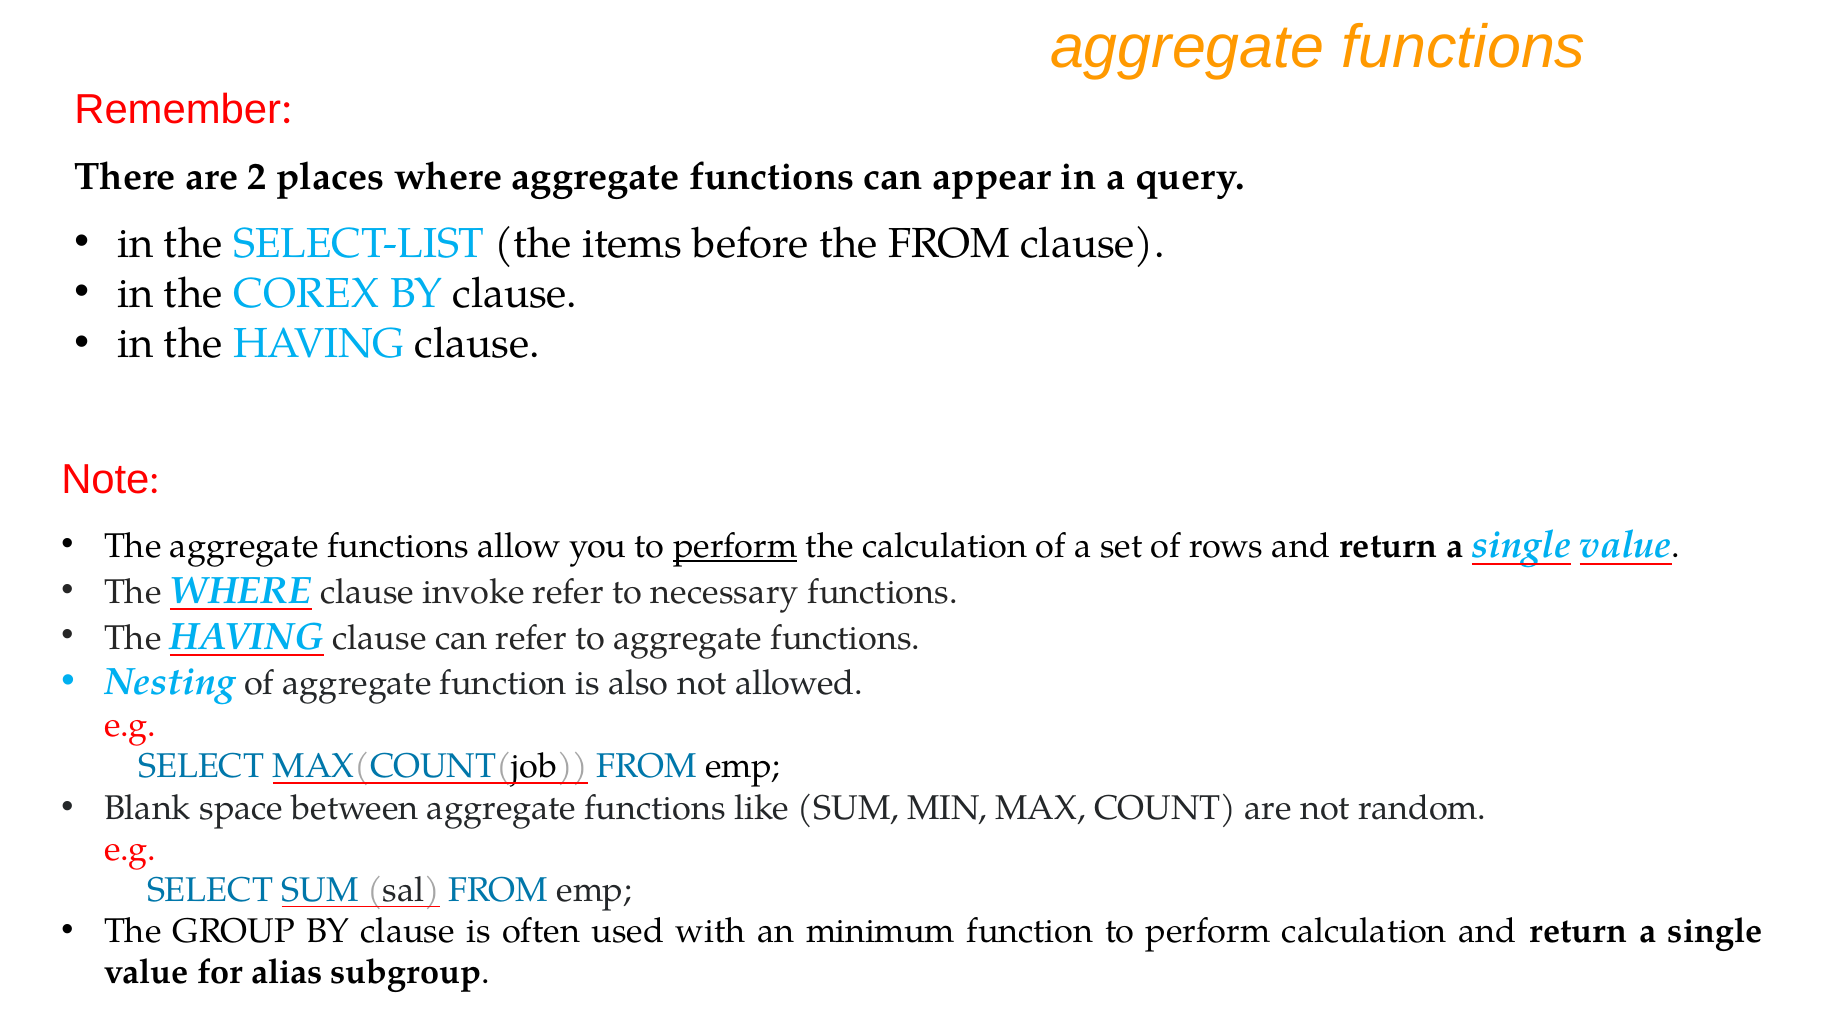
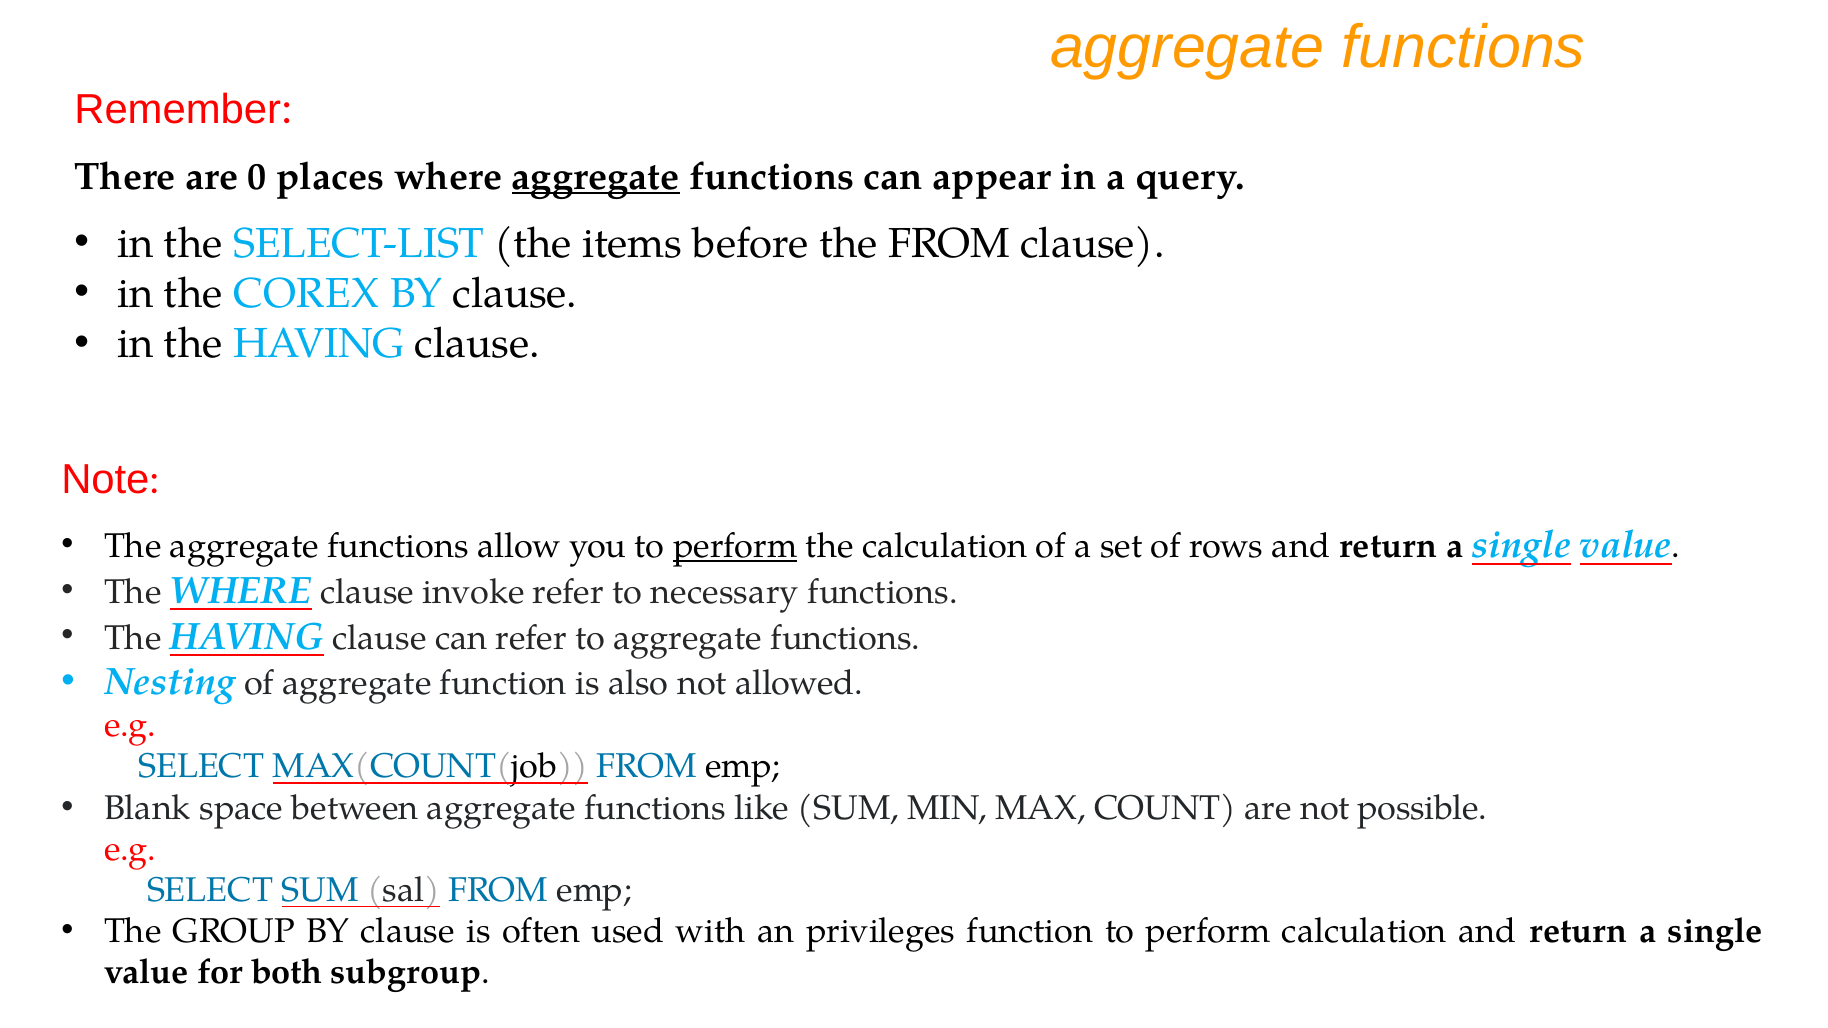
2: 2 -> 0 (257, 177)
aggregate underline: none -> present (596, 177)
random: random -> possible (1422, 808)
minimum: minimum -> privileges (880, 931)
alias: alias -> both (287, 973)
